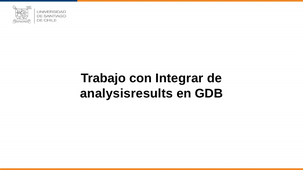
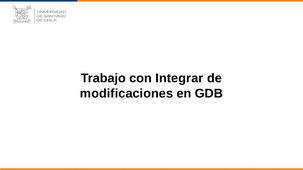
analysisresults: analysisresults -> modificaciones (127, 94)
